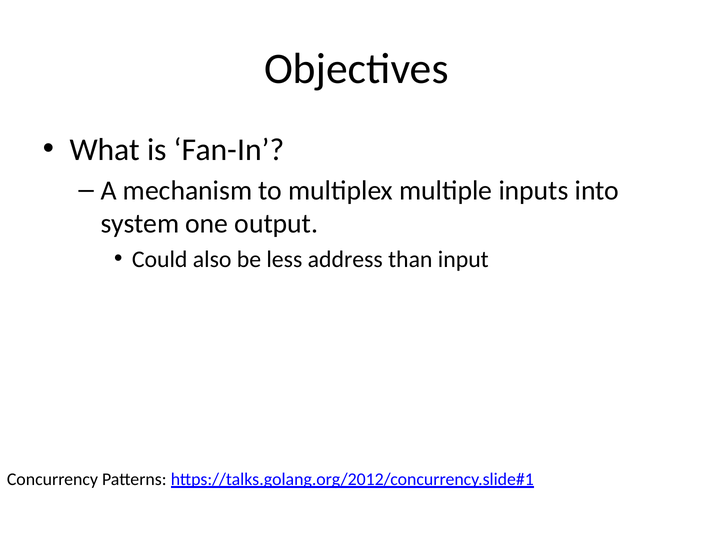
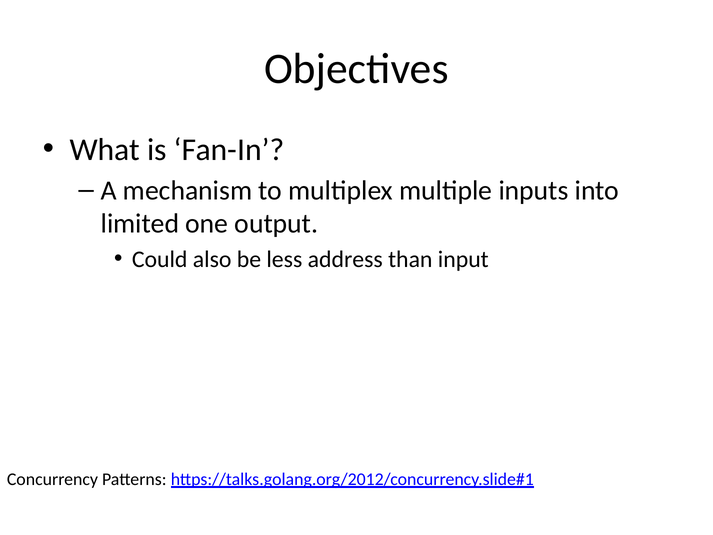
system: system -> limited (140, 224)
